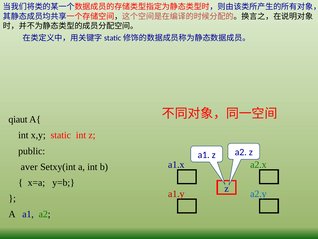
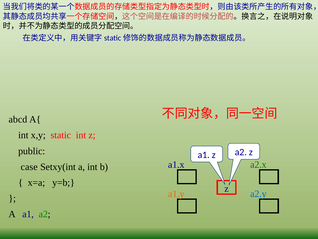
qiaut: qiaut -> abcd (18, 119)
aver: aver -> case (29, 166)
a1.y colour: red -> orange (176, 194)
